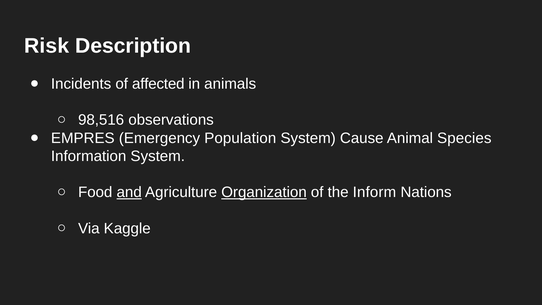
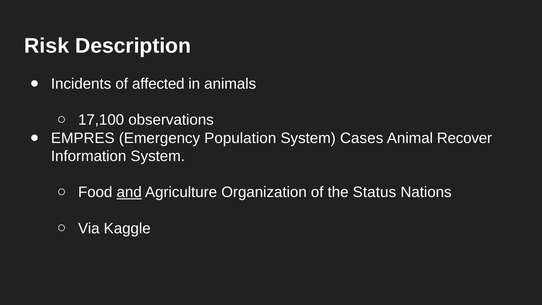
98,516: 98,516 -> 17,100 (101, 120)
Cause: Cause -> Cases (362, 138)
Species: Species -> Recover (464, 138)
Organization underline: present -> none (264, 192)
Inform: Inform -> Status (374, 192)
